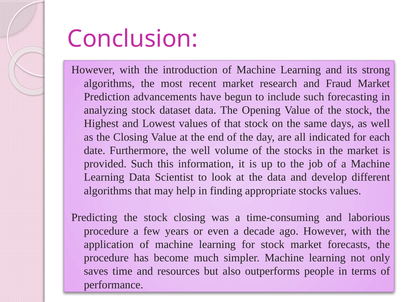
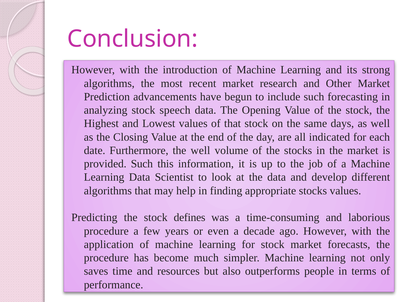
Fraud: Fraud -> Other (339, 83)
dataset: dataset -> speech (175, 110)
stock closing: closing -> defines (190, 218)
